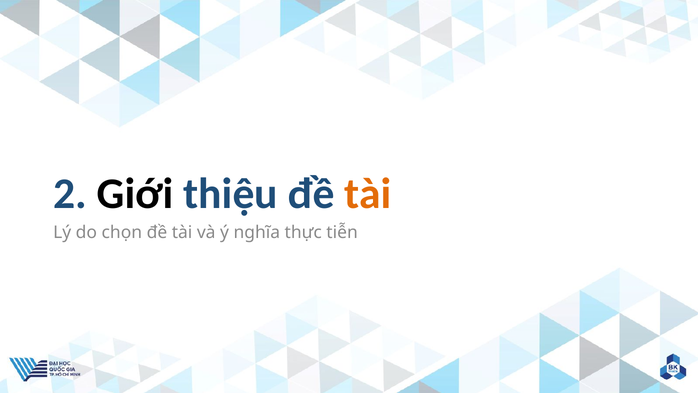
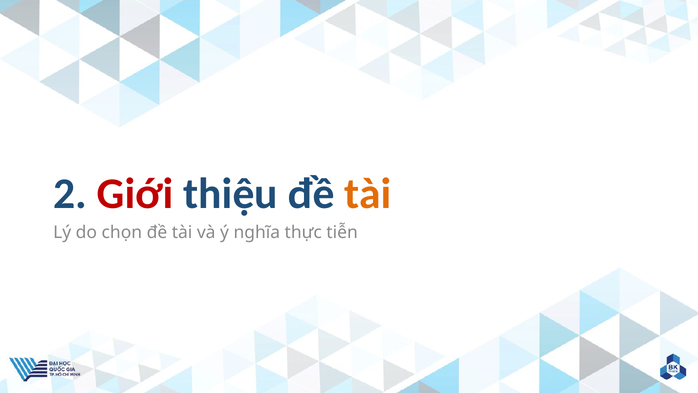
Giới colour: black -> red (135, 194)
